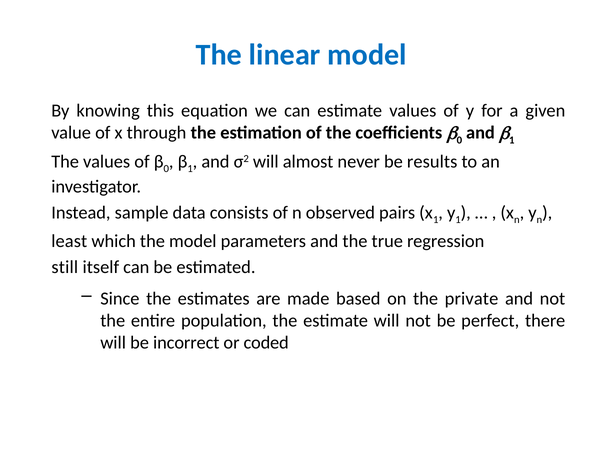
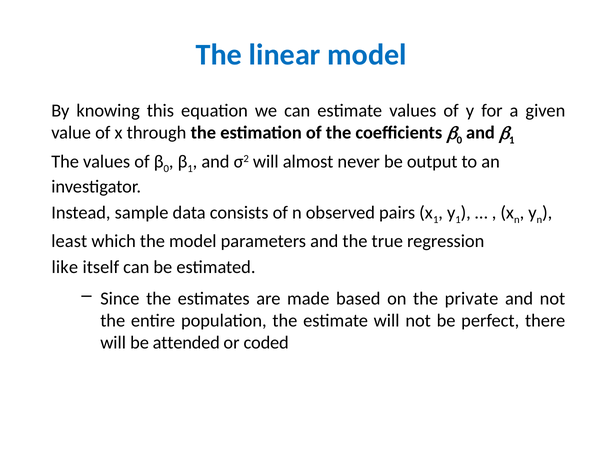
results: results -> output (432, 162)
still: still -> like (65, 267)
incorrect: incorrect -> attended (186, 343)
